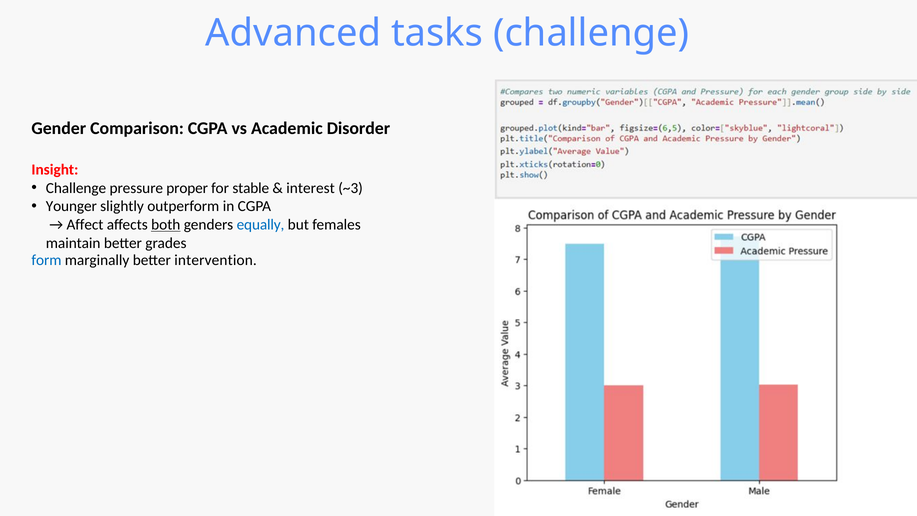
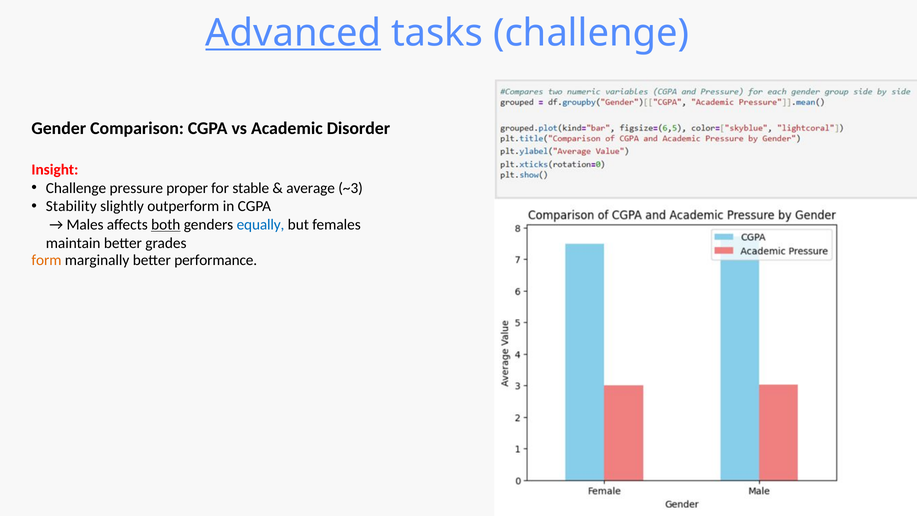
Advanced underline: none -> present (293, 33)
interest: interest -> average (311, 188)
Younger: Younger -> Stability (71, 206)
Affect: Affect -> Males (85, 225)
form colour: blue -> orange (46, 260)
intervention: intervention -> performance (216, 260)
